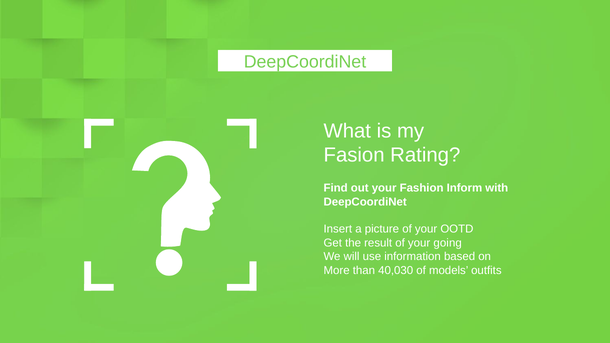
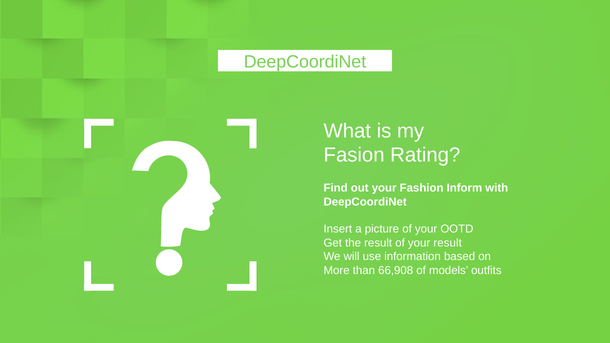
your going: going -> result (448, 243)
40,030: 40,030 -> 66,908 (396, 270)
